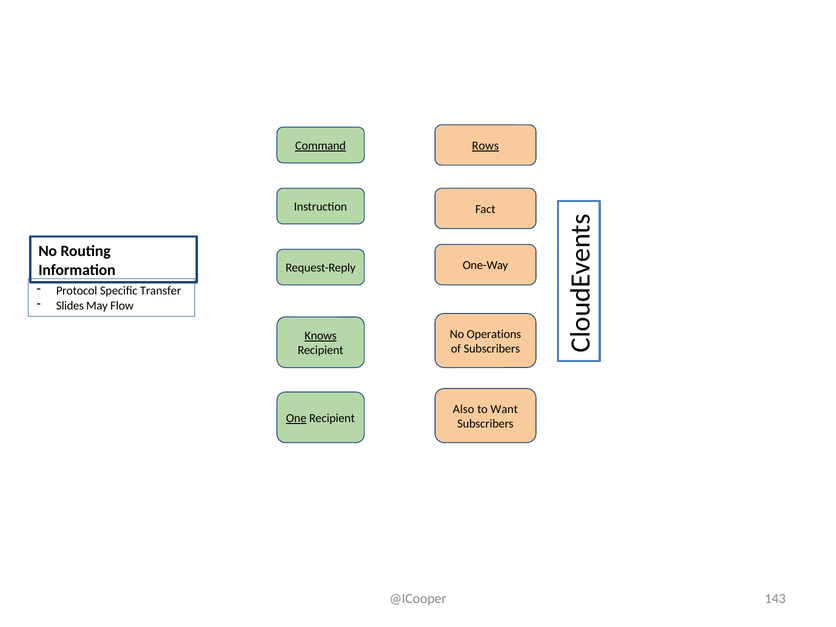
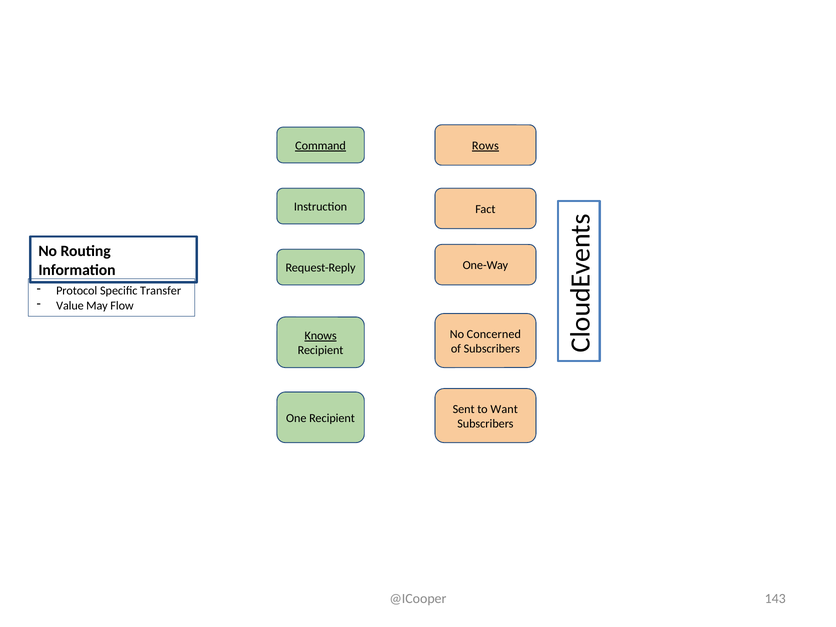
Slides: Slides -> Value (70, 306)
Operations: Operations -> Concerned (494, 334)
Also: Also -> Sent (464, 409)
One underline: present -> none (296, 418)
